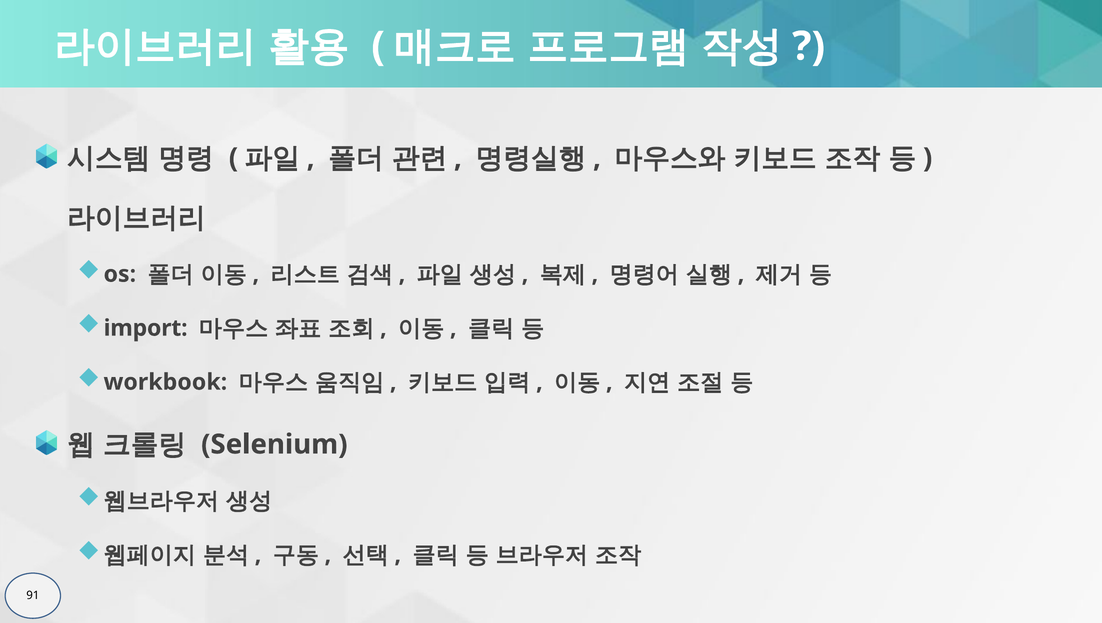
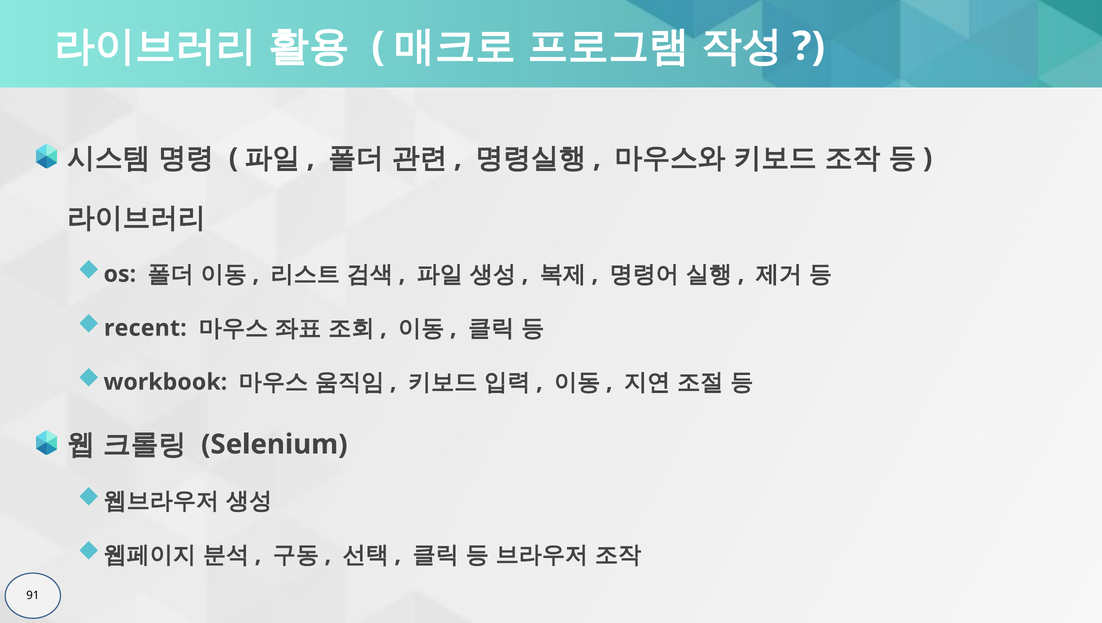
import: import -> recent (145, 328)
